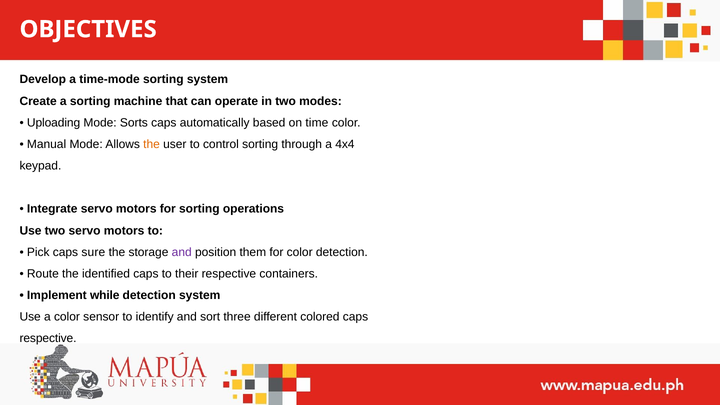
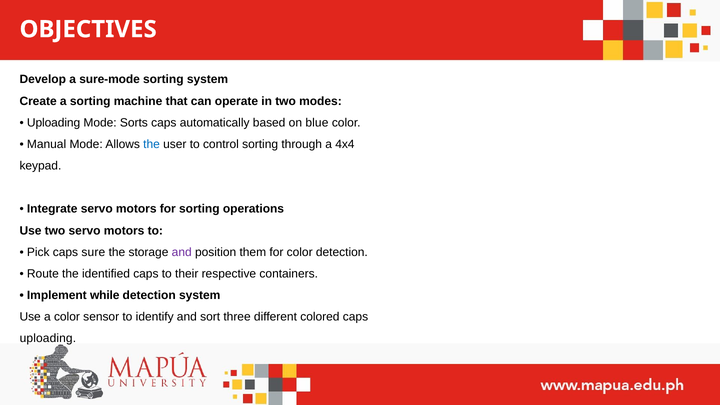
time-mode: time-mode -> sure-mode (110, 80)
time: time -> blue (317, 123)
the colour: orange -> blue (152, 144)
respective: respective -> uploading (48, 338)
